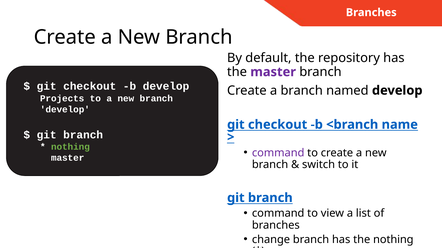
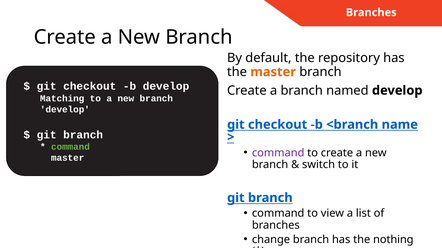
master colour: purple -> orange (273, 72)
Projects: Projects -> Matching (62, 99)
nothing: nothing -> command (70, 147)
